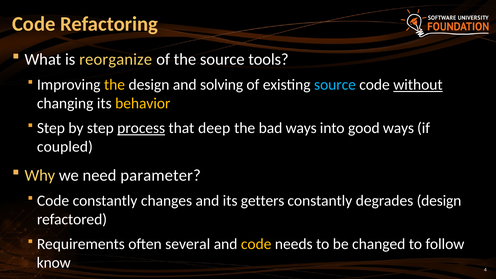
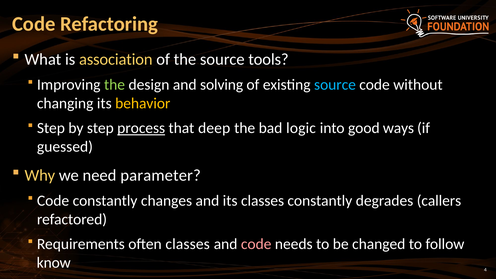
reorganize: reorganize -> association (116, 59)
the colour: yellow -> light green (115, 85)
without underline: present -> none (418, 85)
bad ways: ways -> logic (301, 128)
coupled: coupled -> guessed (65, 147)
its getters: getters -> classes (263, 201)
degrades design: design -> callers (439, 201)
often several: several -> classes (188, 244)
code colour: yellow -> pink (256, 244)
